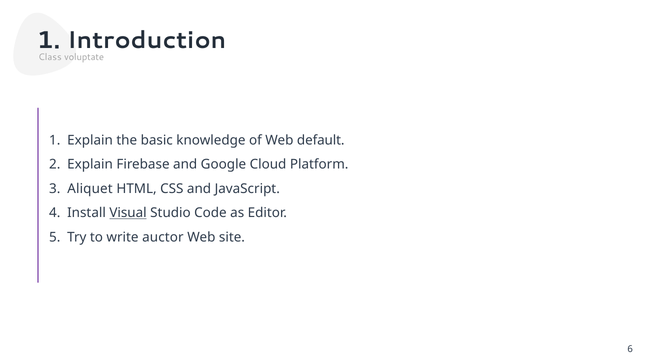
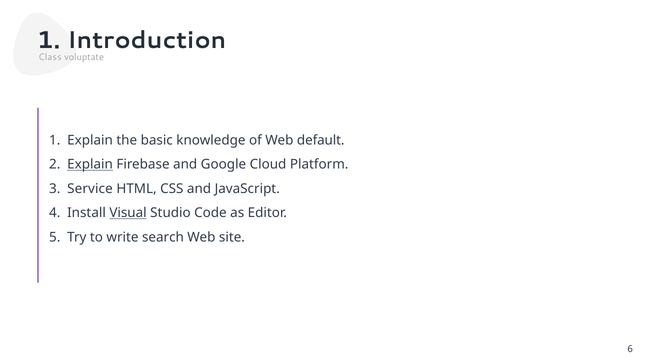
Explain underline: none -> present (90, 164)
Aliquet: Aliquet -> Service (90, 189)
auctor: auctor -> search (163, 237)
